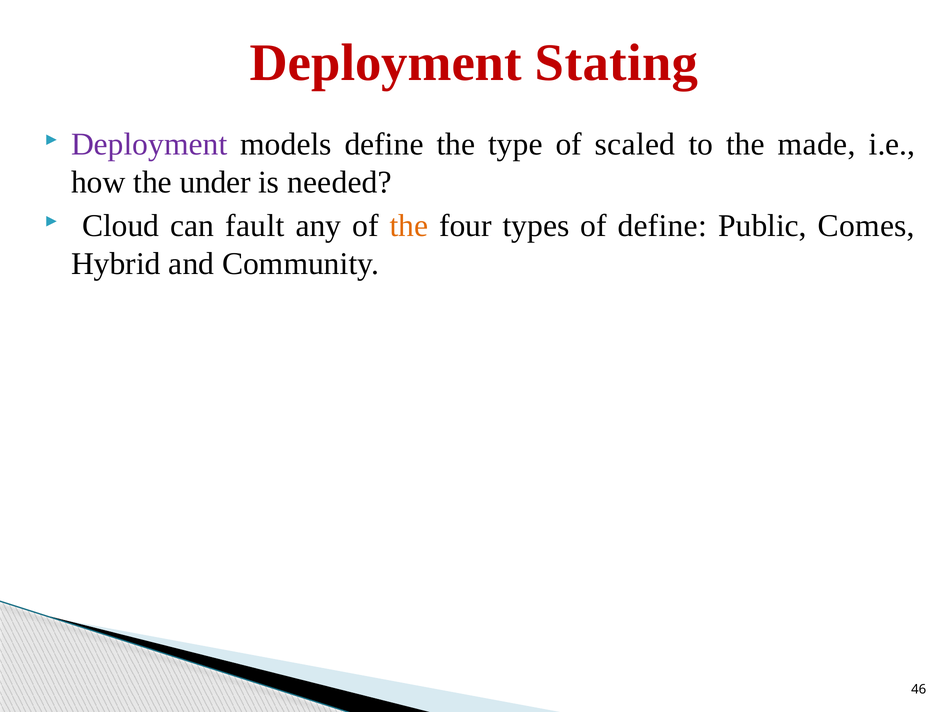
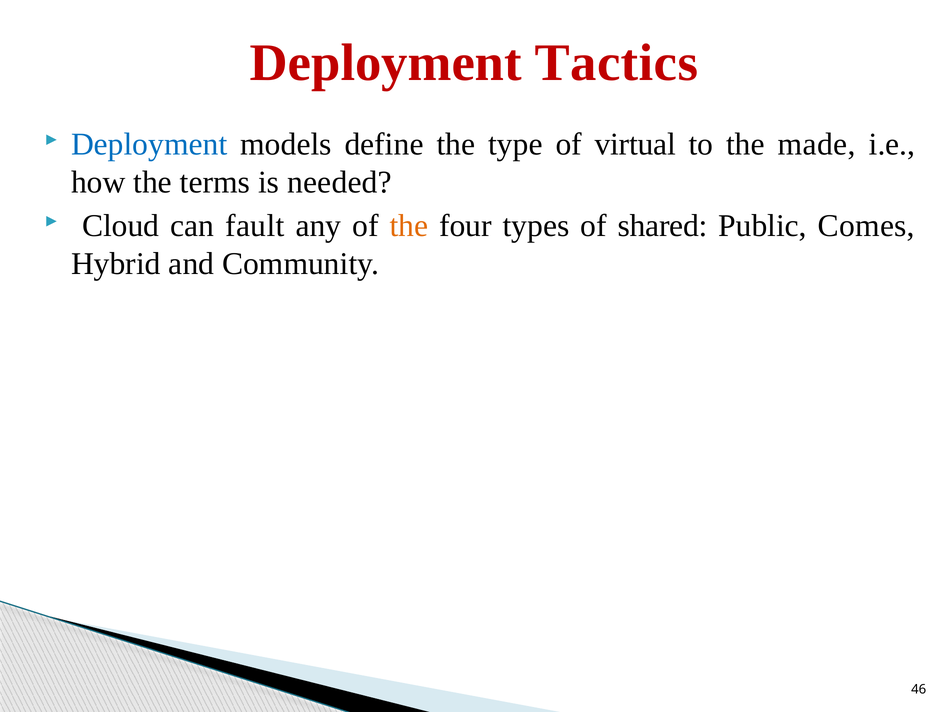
Stating: Stating -> Tactics (617, 63)
Deployment colour: purple -> blue (149, 144)
scaled: scaled -> virtual (635, 144)
under: under -> terms (215, 182)
of define: define -> shared (663, 226)
